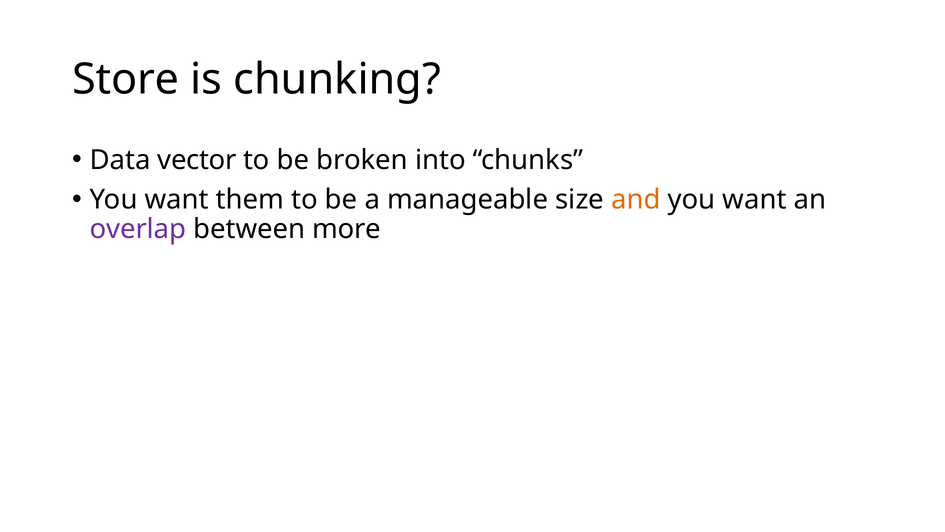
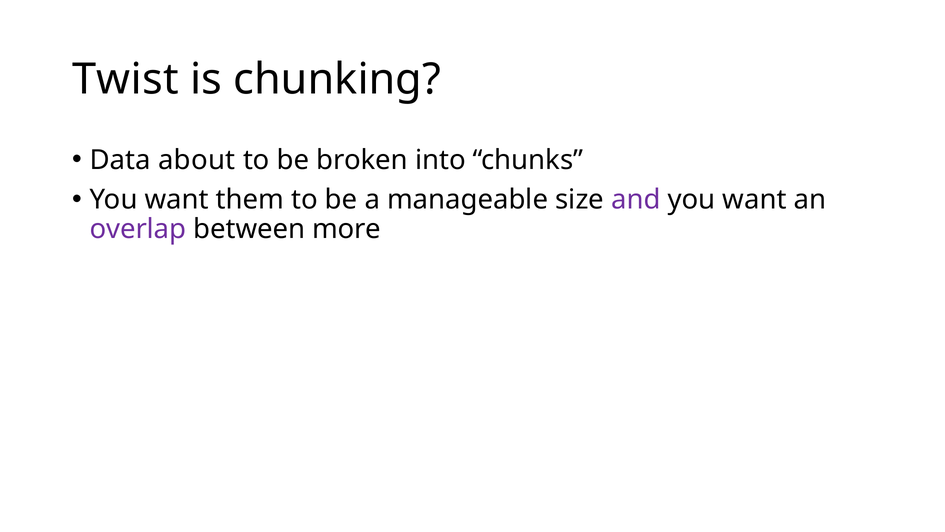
Store: Store -> Twist (125, 79)
vector: vector -> about (197, 160)
and colour: orange -> purple (636, 199)
